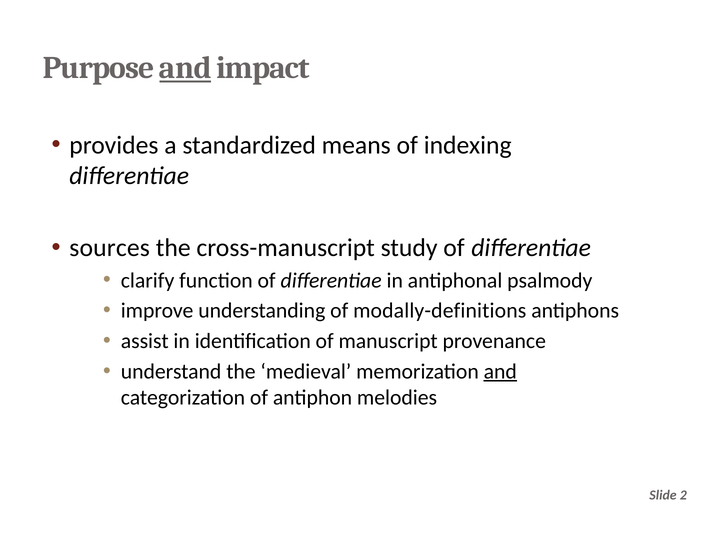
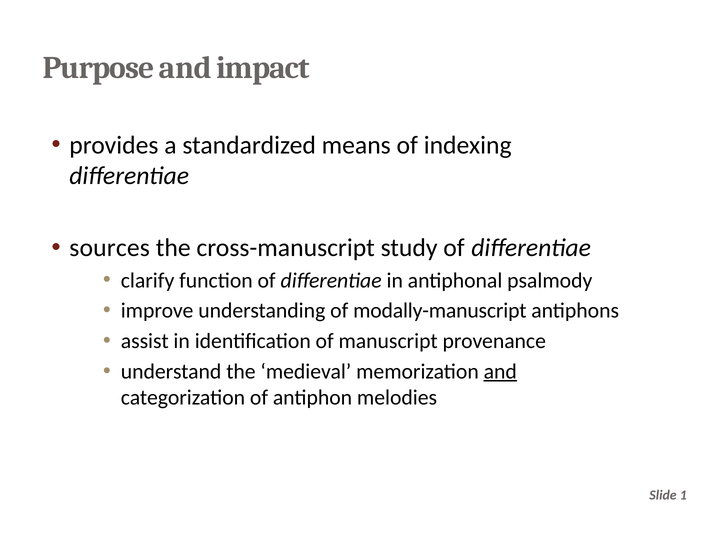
and underline: present -> none (185, 68)
modally-definitions: modally-definitions -> modally-manuscript (440, 311)
2: 2 -> 1 (683, 496)
